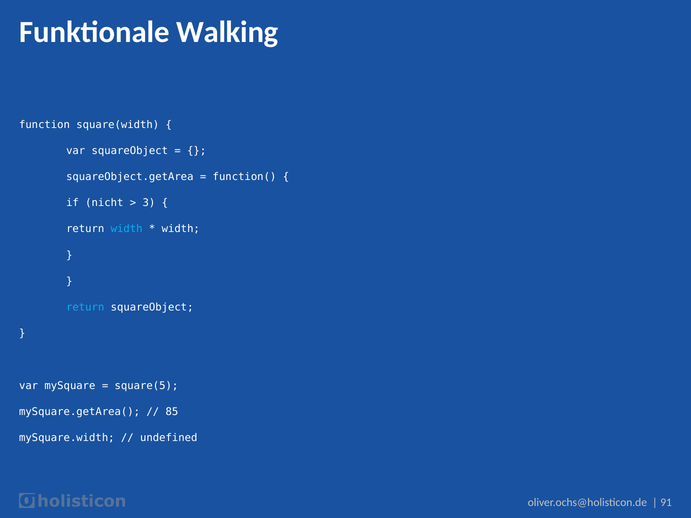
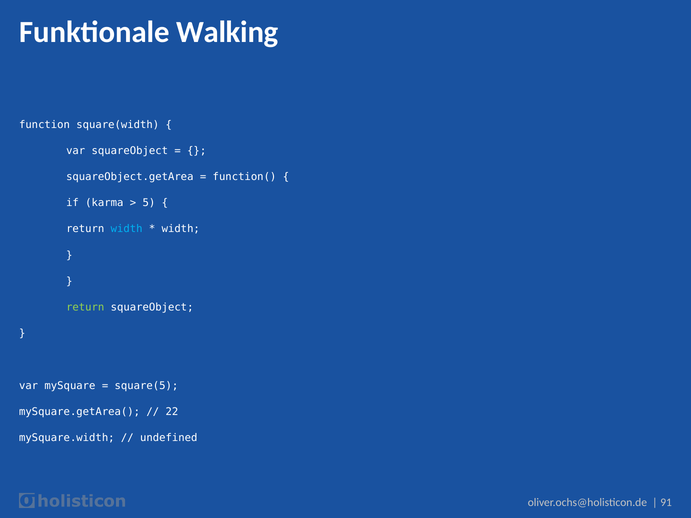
nicht: nicht -> karma (104, 203)
3: 3 -> 5 (149, 203)
return colour: light blue -> light green (85, 307)
85: 85 -> 22 (172, 412)
